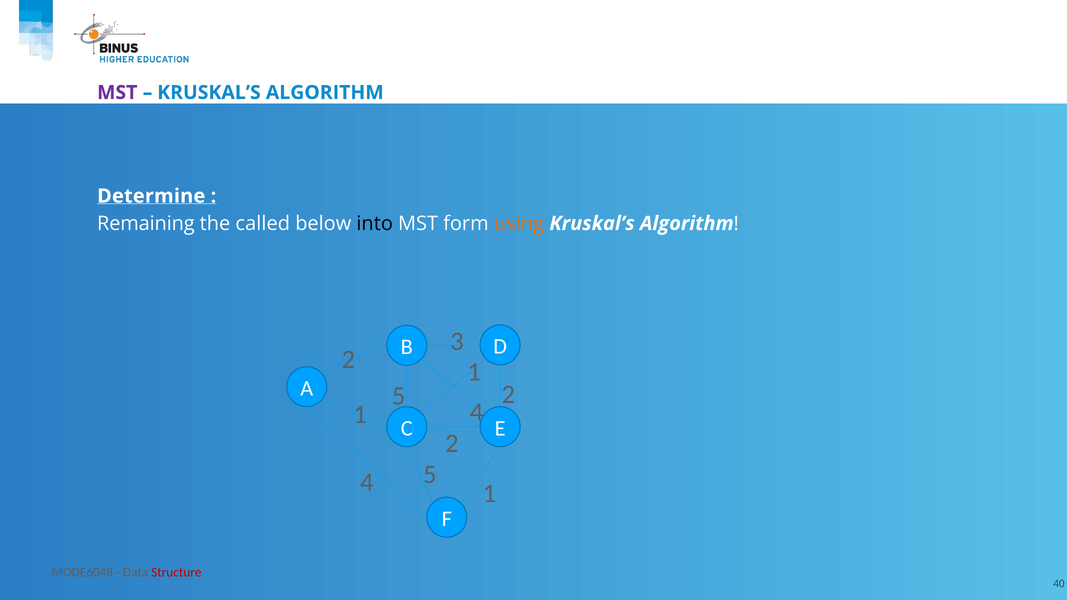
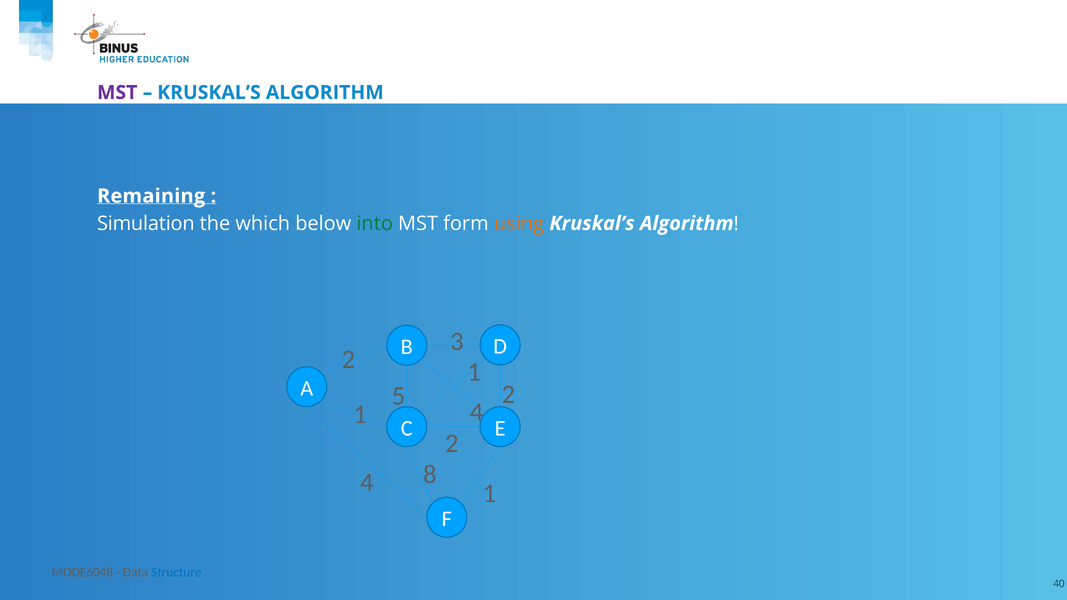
Determine: Determine -> Remaining (151, 196)
Remaining: Remaining -> Simulation (146, 224)
called: called -> which (263, 224)
into colour: black -> green (375, 224)
5: 5 -> 8 (430, 475)
Structure colour: red -> blue (176, 572)
